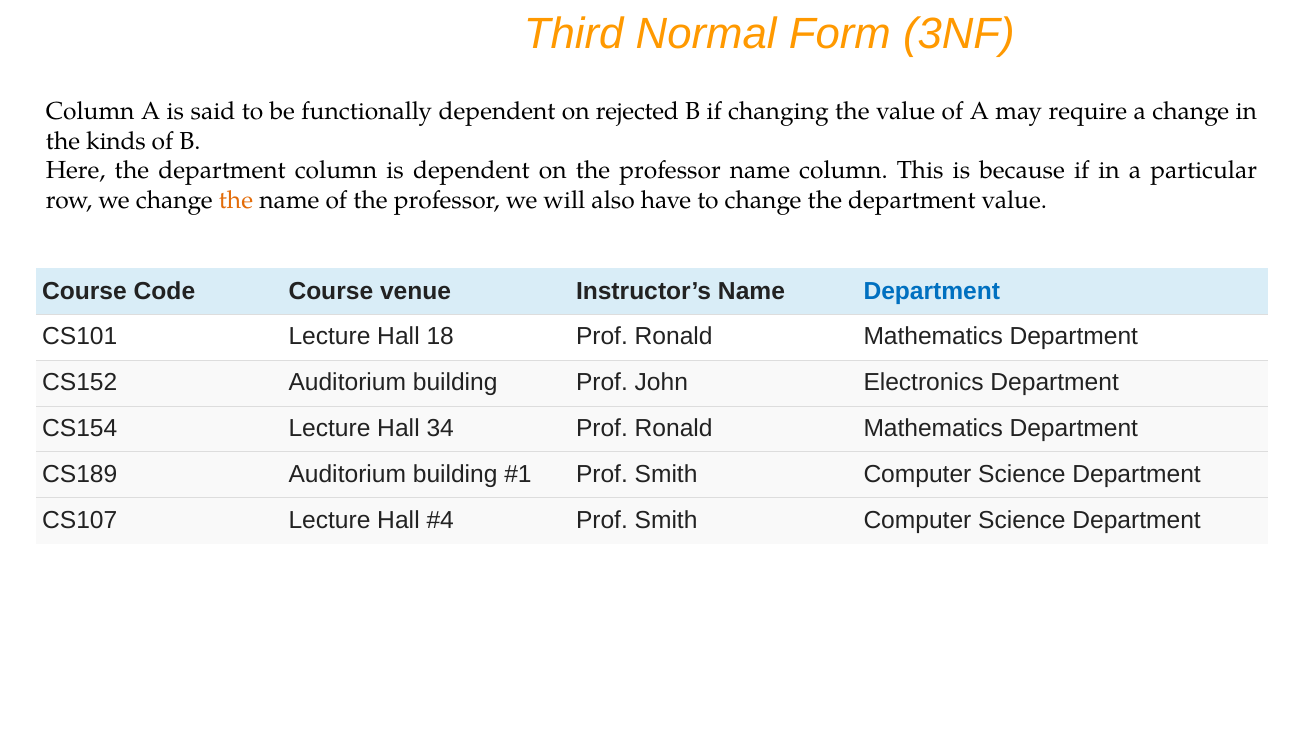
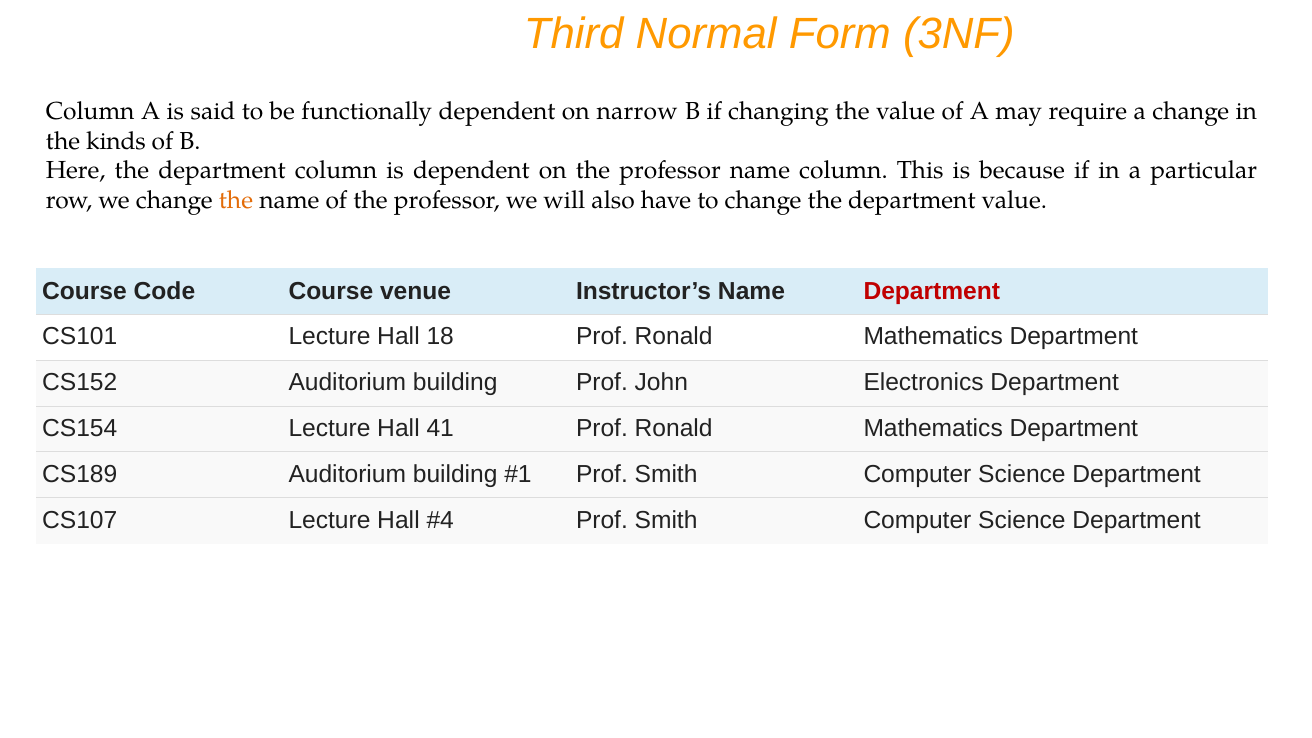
rejected: rejected -> narrow (637, 111)
Department colour: blue -> red (932, 292)
34: 34 -> 41 (440, 428)
